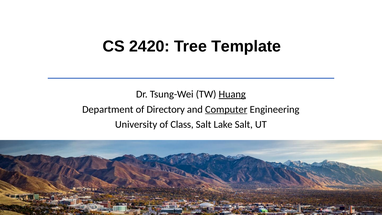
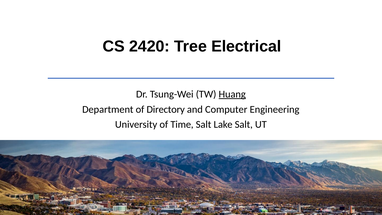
Template: Template -> Electrical (246, 46)
Computer underline: present -> none (226, 109)
Class: Class -> Time (182, 124)
